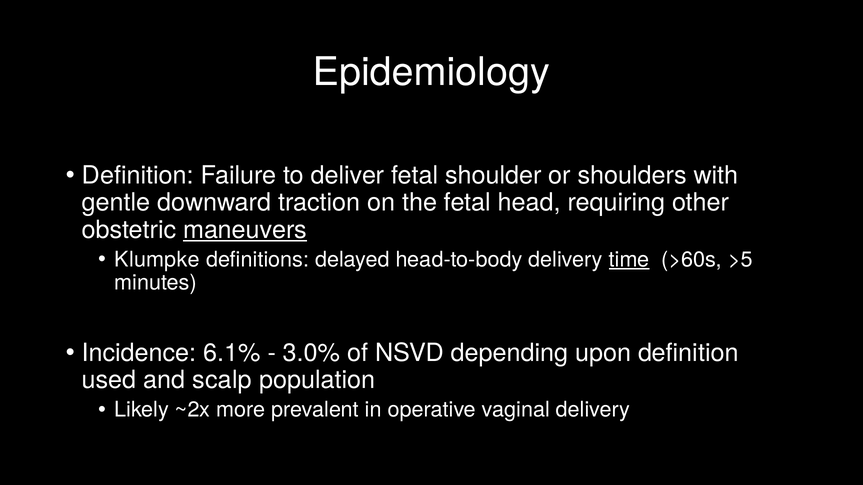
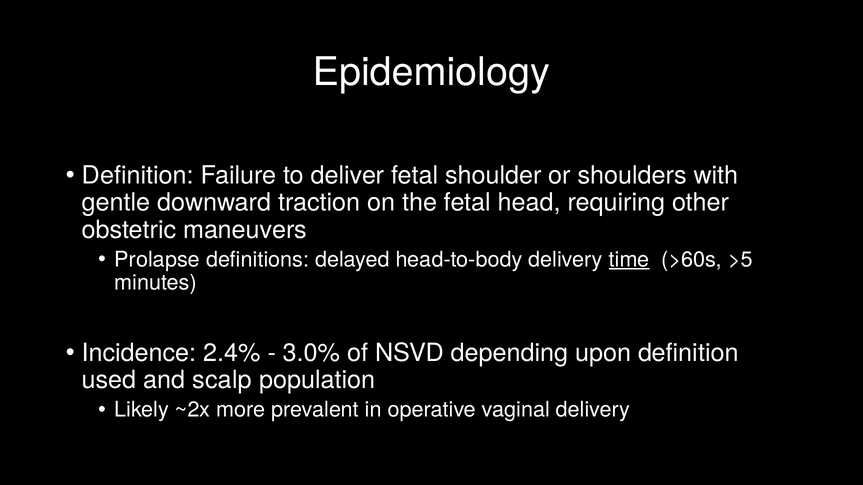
maneuvers underline: present -> none (245, 230)
Klumpke: Klumpke -> Prolapse (157, 260)
6.1%: 6.1% -> 2.4% (232, 353)
